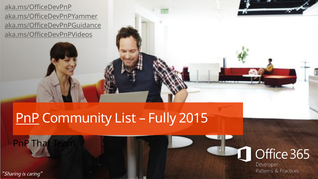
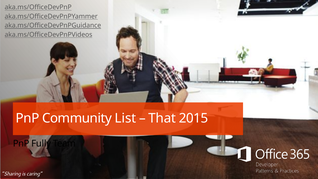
PnP underline: present -> none (28, 118)
Fully: Fully -> That (162, 118)
That: That -> Fully (41, 143)
